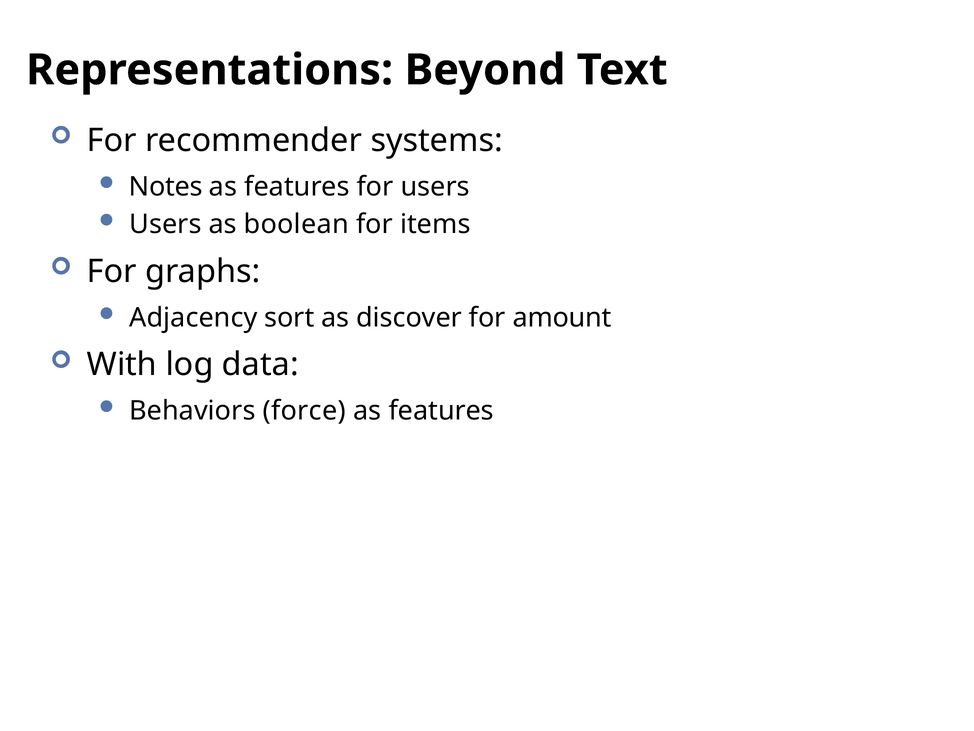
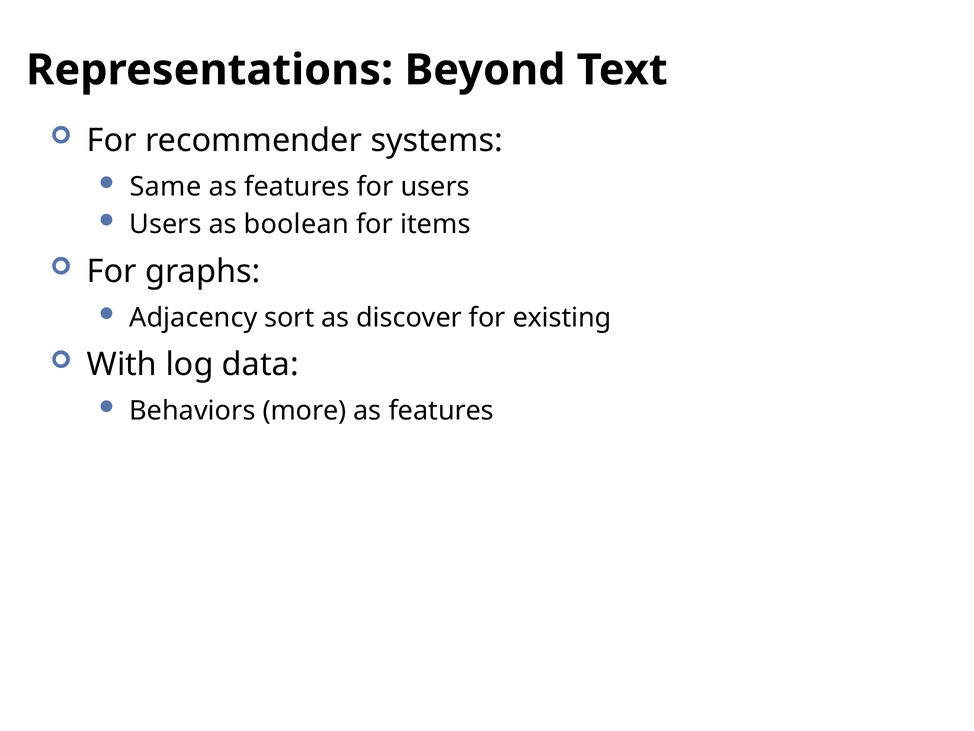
Notes: Notes -> Same (166, 186)
amount: amount -> existing (562, 318)
force: force -> more (304, 411)
